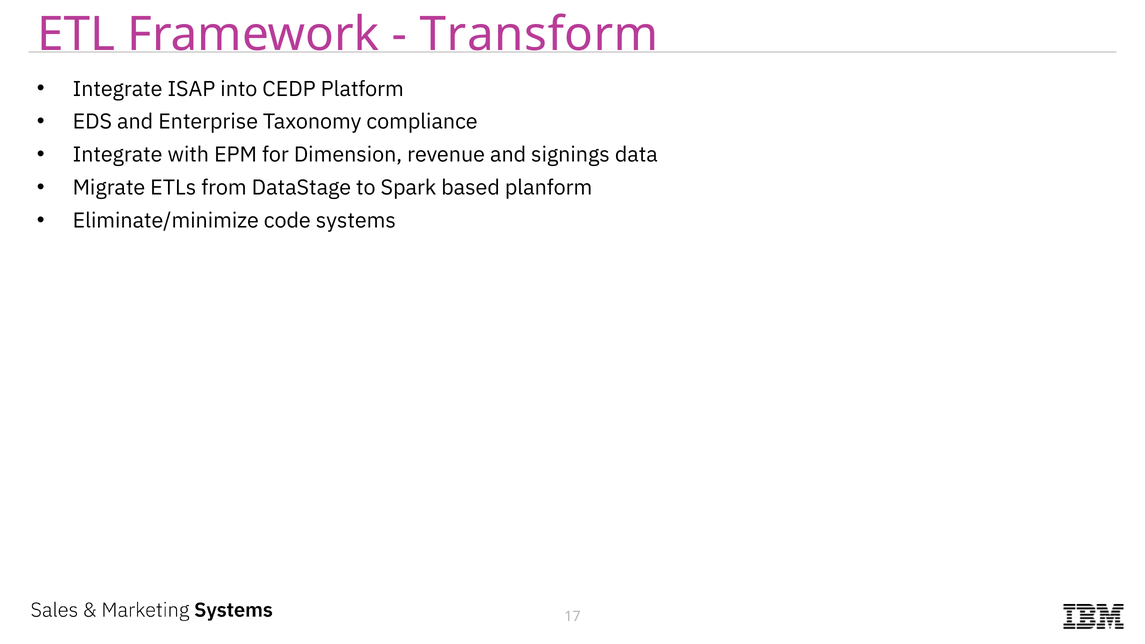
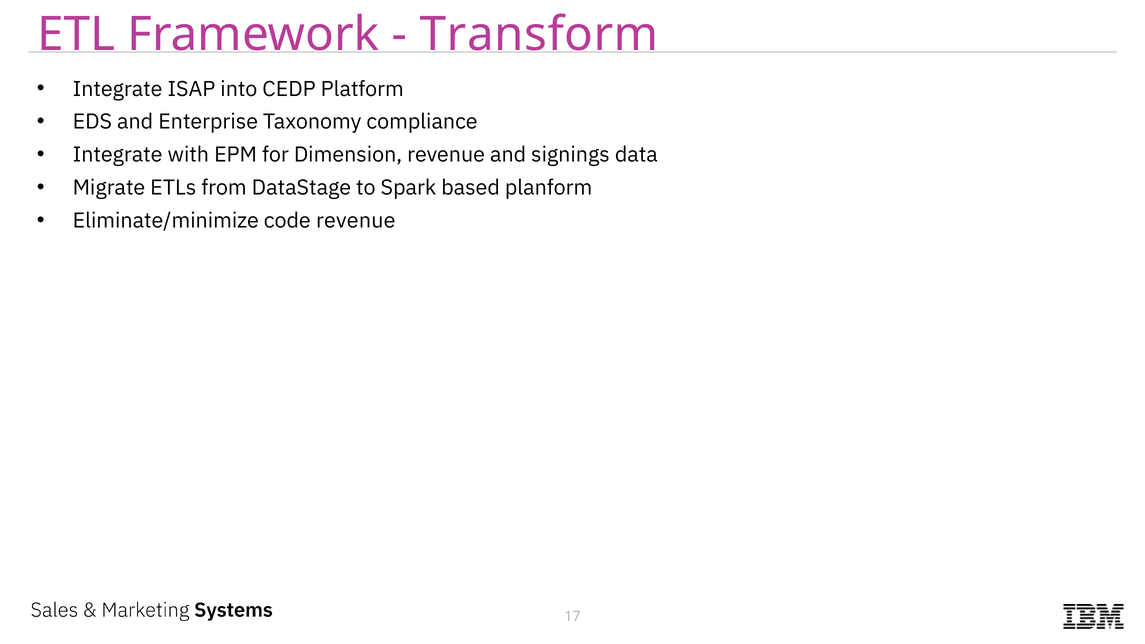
code systems: systems -> revenue (356, 221)
